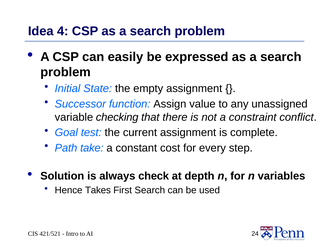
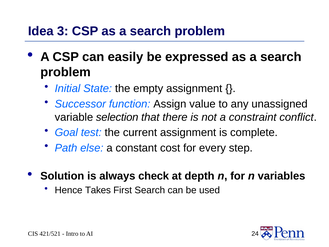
4: 4 -> 3 (63, 31)
checking: checking -> selection (117, 117)
take: take -> else (92, 148)
